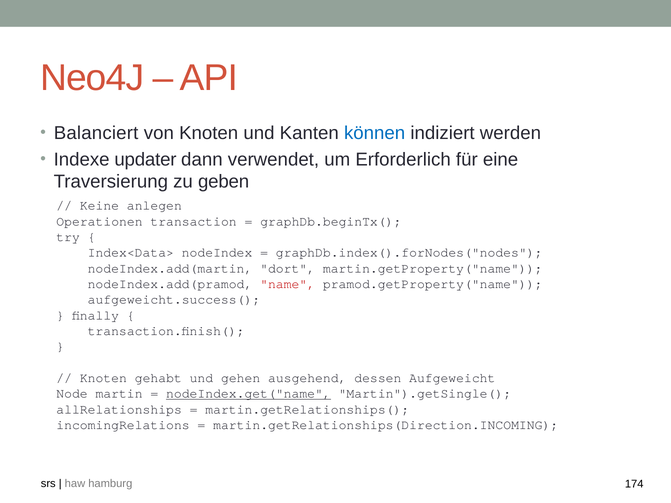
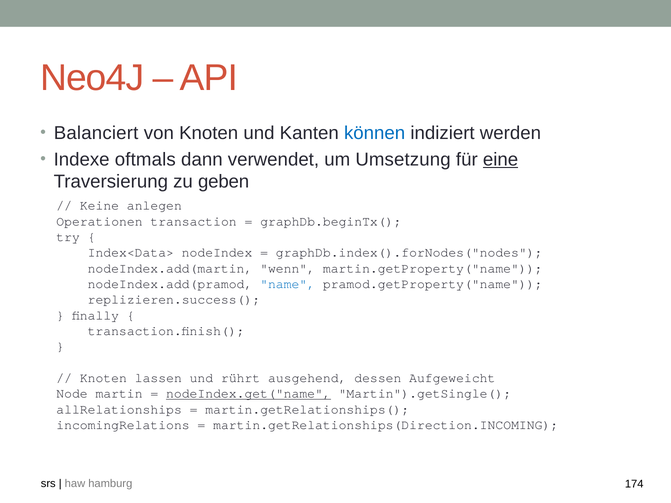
updater: updater -> oftmals (145, 159)
Erforderlich: Erforderlich -> Umsetzung (403, 159)
eine underline: none -> present (501, 159)
dort: dort -> wenn (288, 268)
name colour: red -> blue (288, 284)
aufgeweicht.success(: aufgeweicht.success( -> replizieren.success( (174, 300)
gehabt: gehabt -> lassen (158, 378)
gehen: gehen -> rührt (241, 378)
